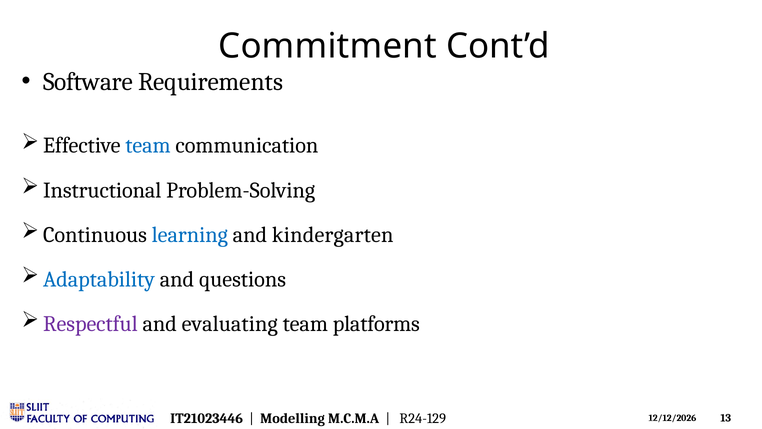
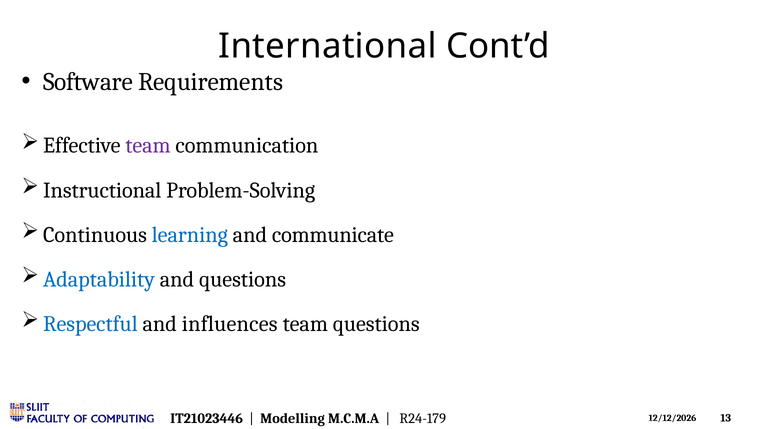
Commitment: Commitment -> International (328, 46)
team colour: blue -> purple (148, 146)
kindergarten: kindergarten -> communicate (333, 234)
Respectful colour: purple -> blue (90, 323)
evaluating: evaluating -> influences (230, 323)
team platforms: platforms -> questions (376, 323)
R24-129: R24-129 -> R24-179 (423, 418)
